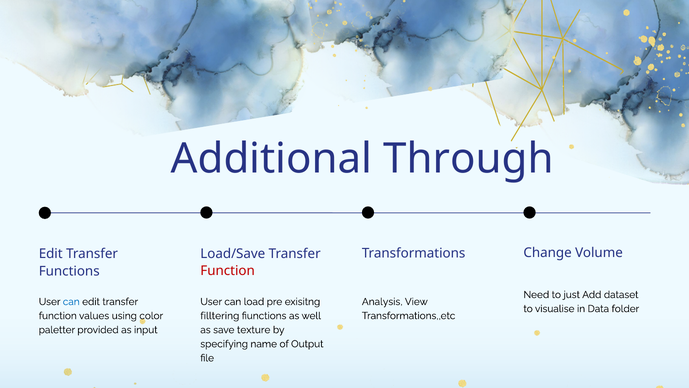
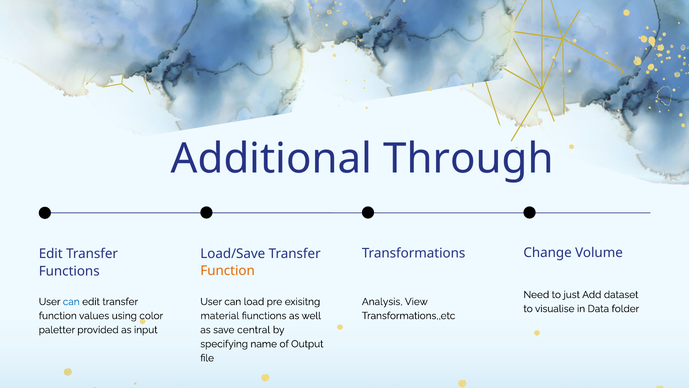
Function colour: red -> orange (228, 271)
filltering: filltering -> material (220, 315)
texture: texture -> central (254, 330)
